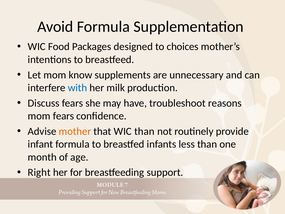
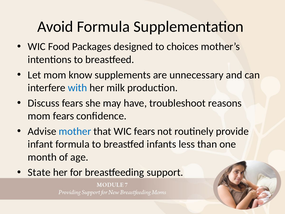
mother colour: orange -> blue (75, 131)
WIC than: than -> fears (144, 131)
Right: Right -> State (39, 172)
